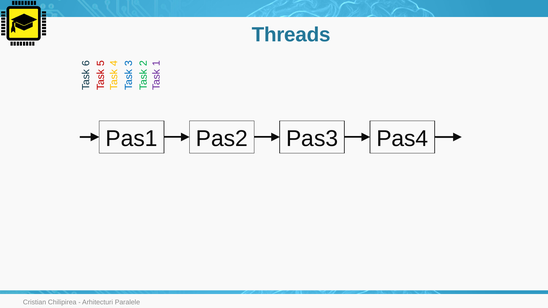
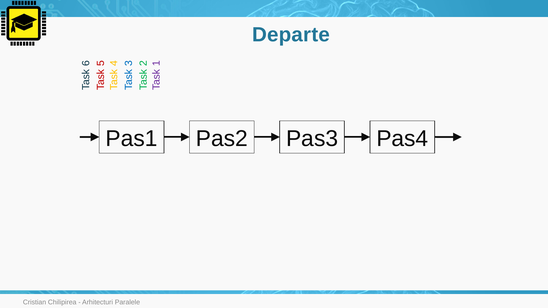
Threads: Threads -> Departe (291, 35)
